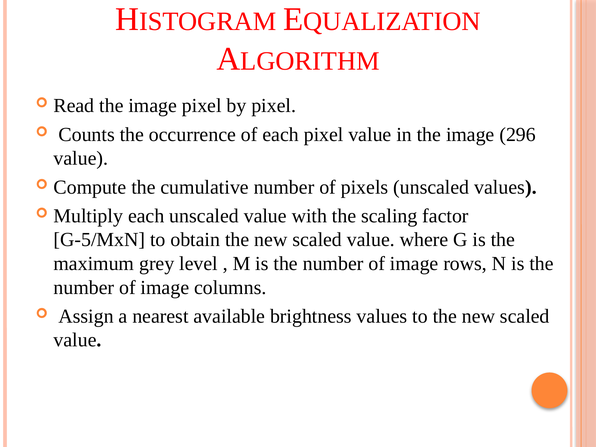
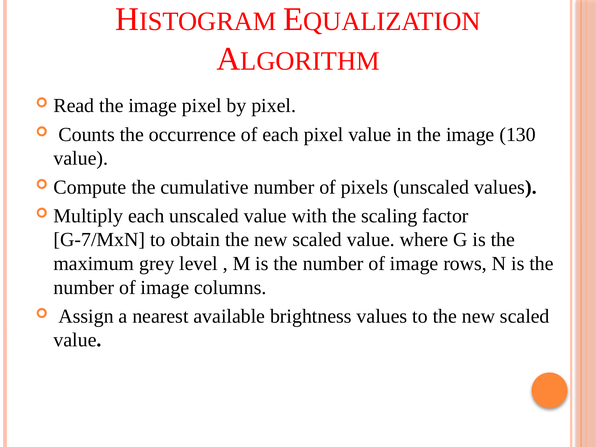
296: 296 -> 130 (518, 134)
G-5/MxN: G-5/MxN -> G-7/MxN (99, 240)
